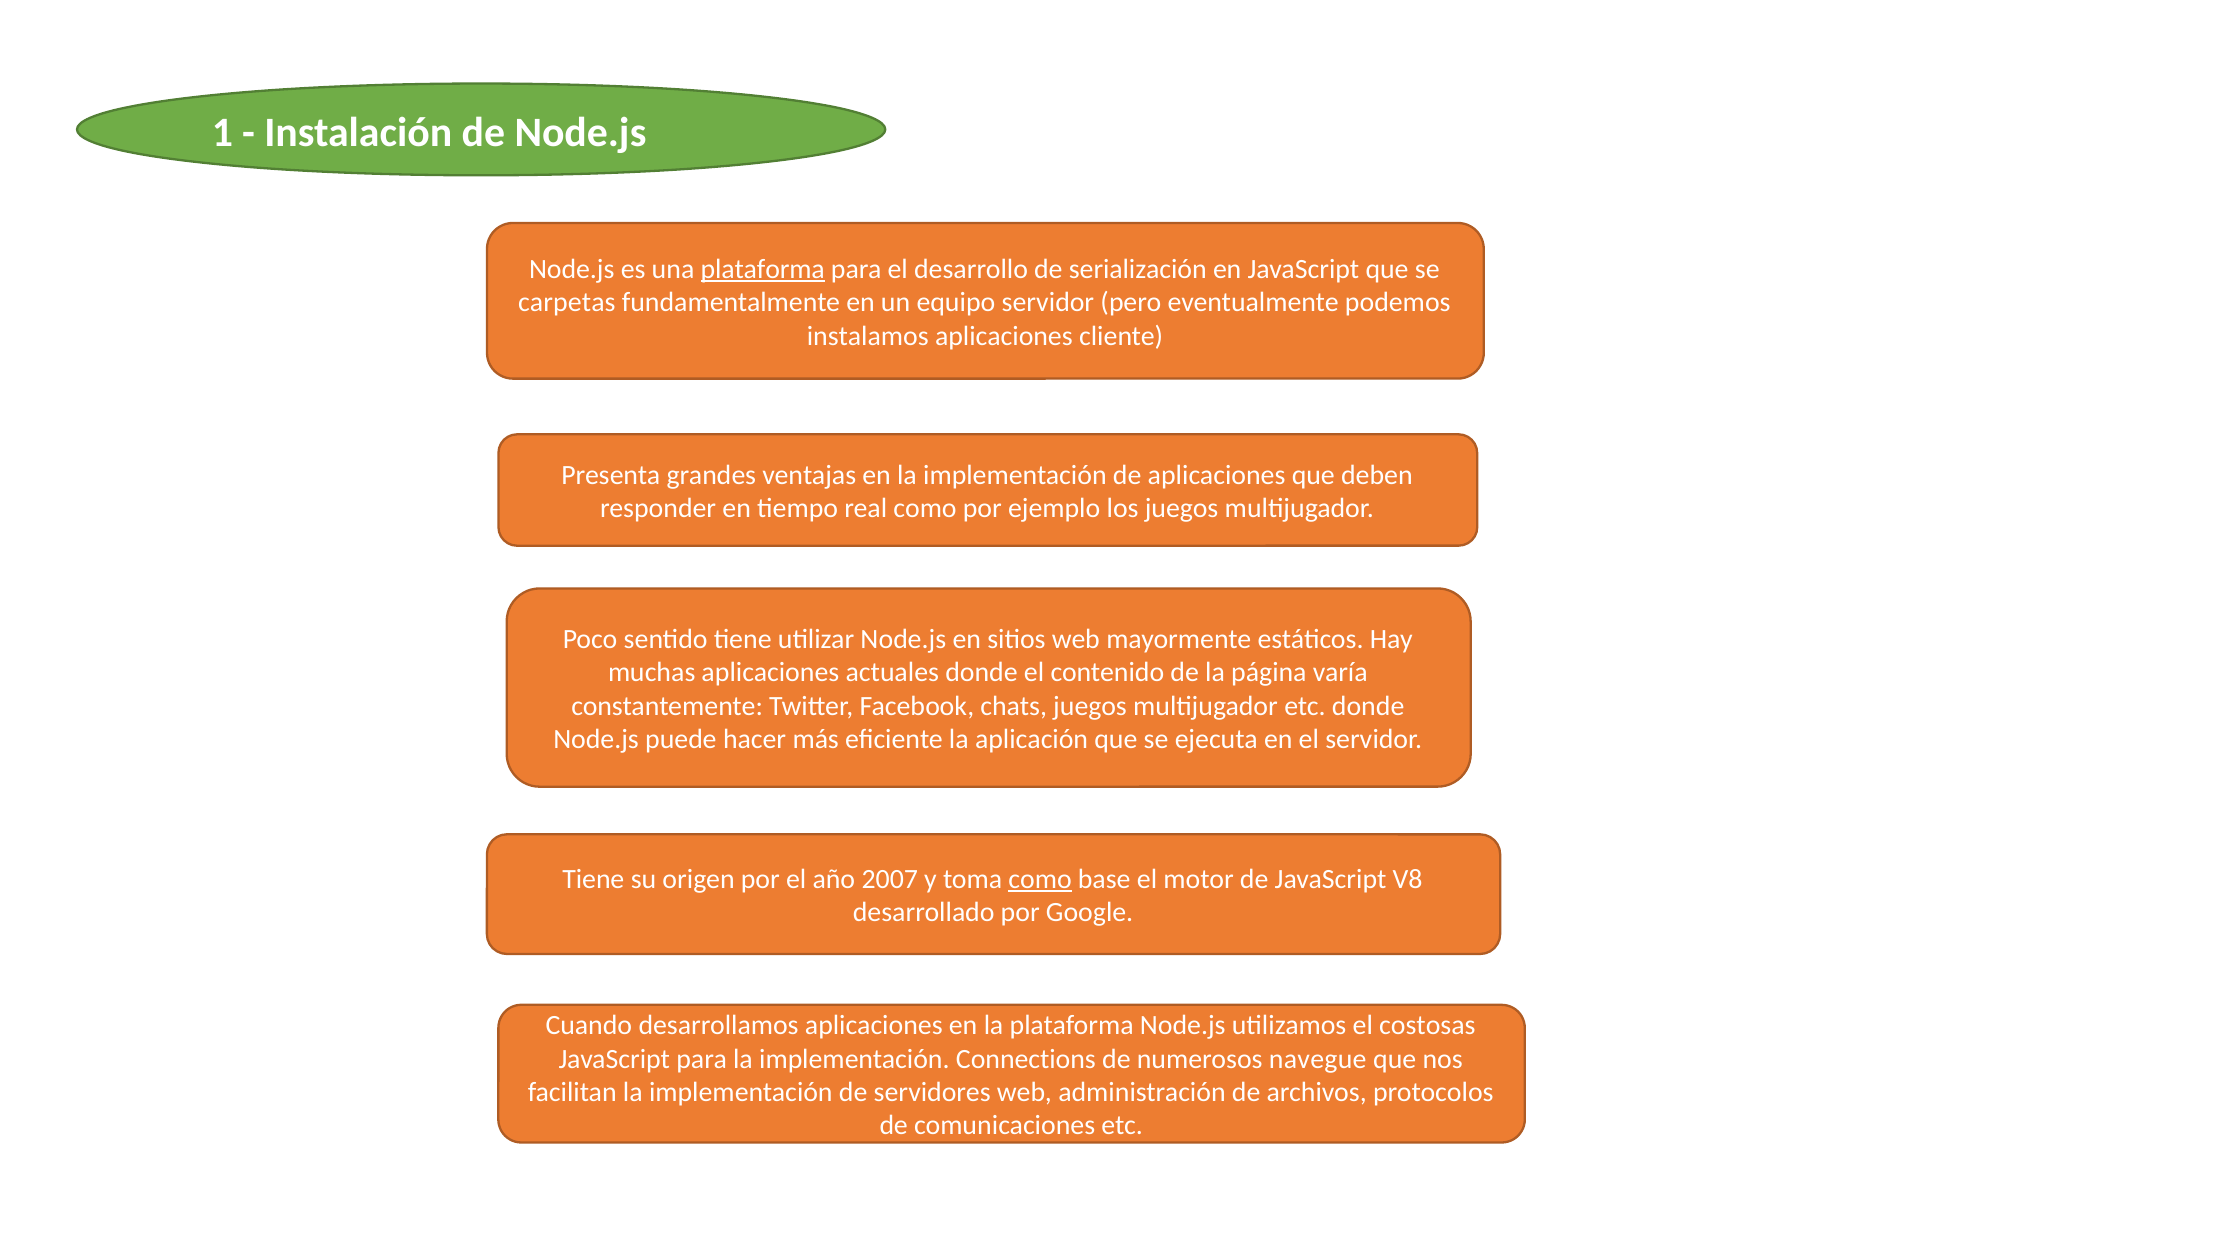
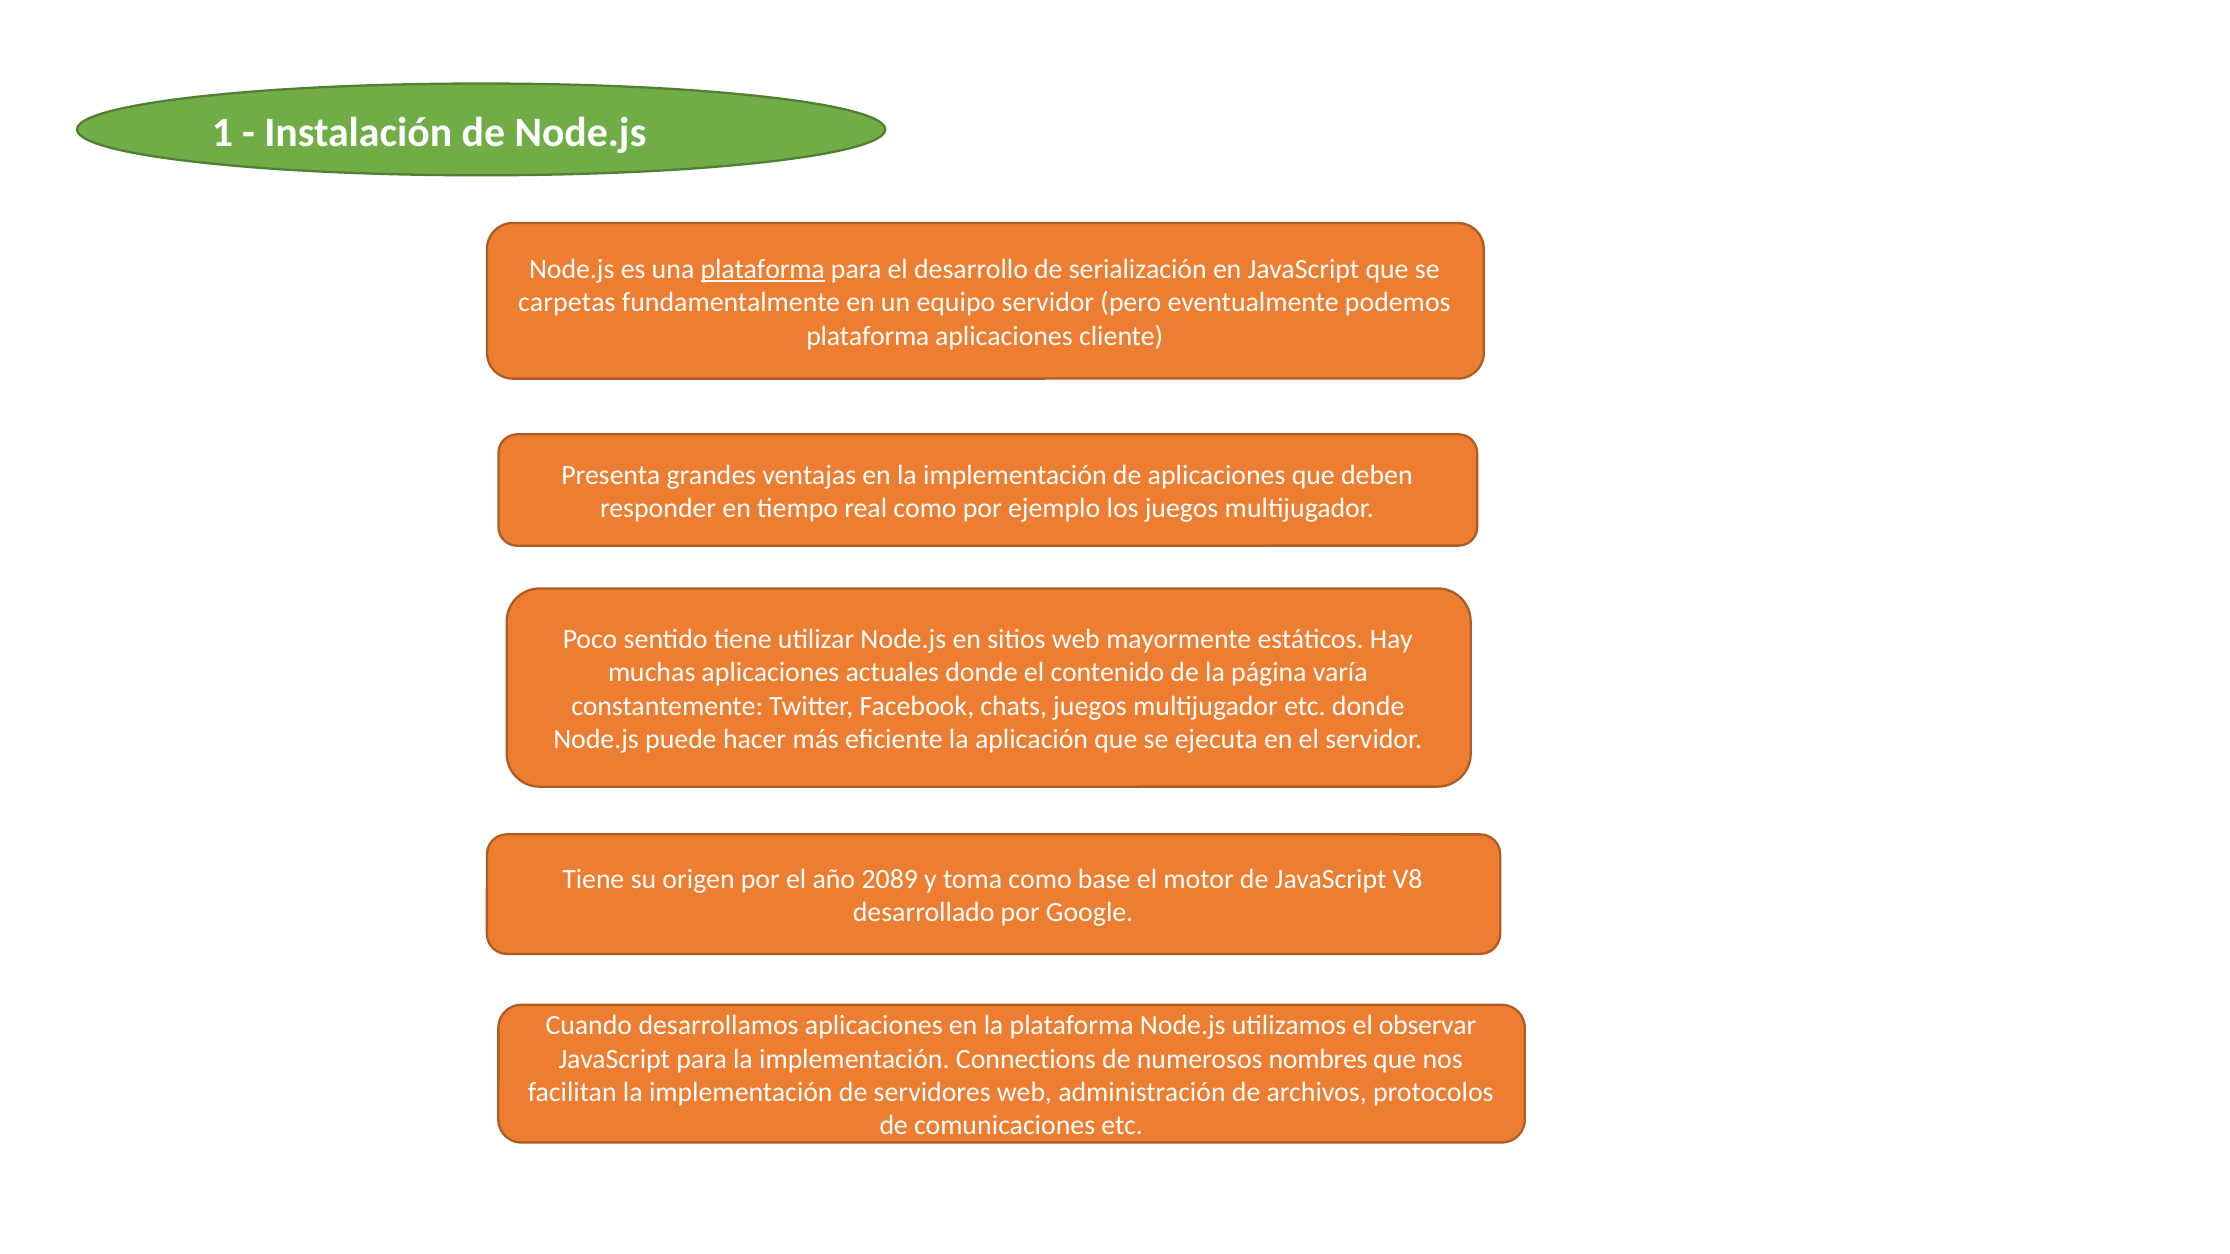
instalamos: instalamos -> plataforma (868, 336)
2007: 2007 -> 2089 (890, 880)
como underline: present -> none (1040, 880)
costosas: costosas -> observar (1428, 1026)
navegue: navegue -> nombres (1318, 1059)
